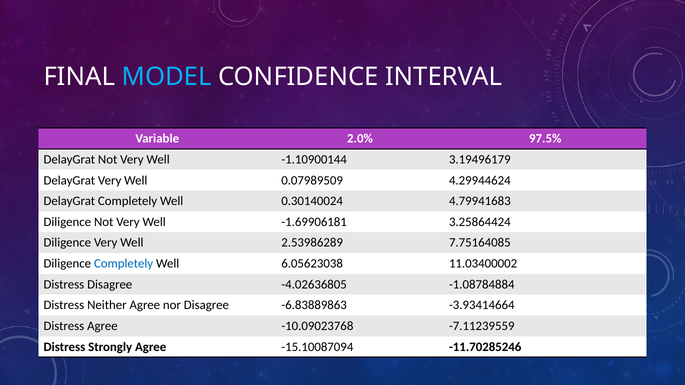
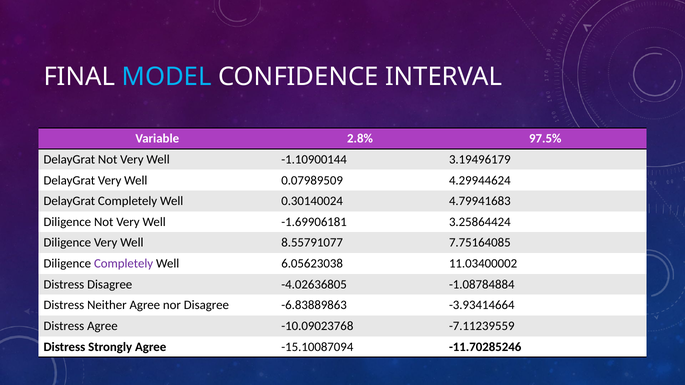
2.0%: 2.0% -> 2.8% (360, 139)
2.53986289: 2.53986289 -> 8.55791077 (312, 243)
Completely colour: blue -> purple (124, 264)
